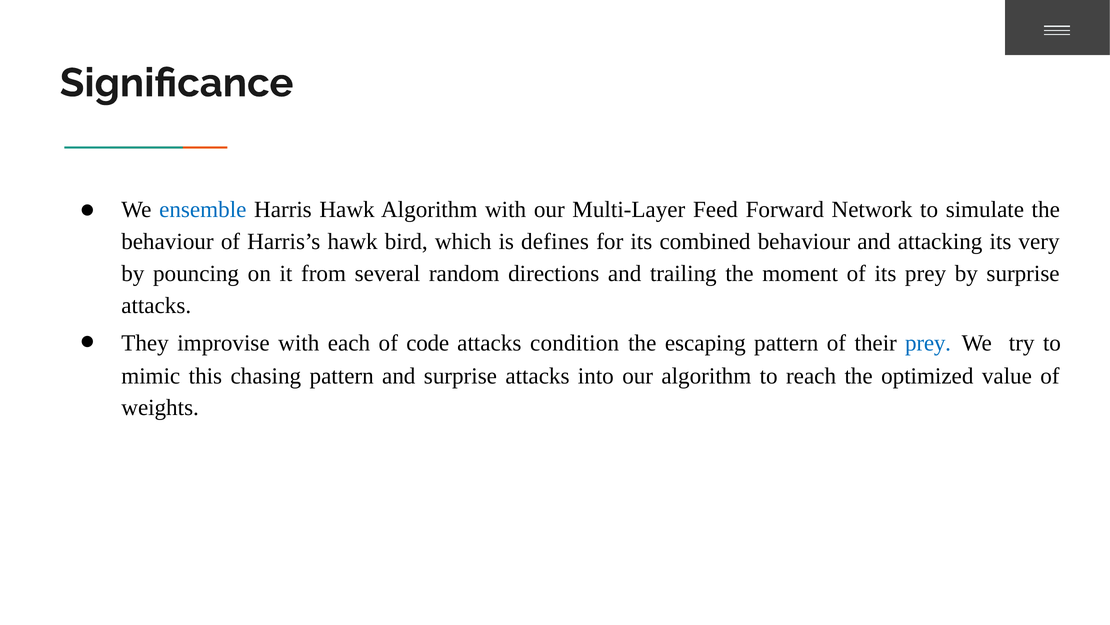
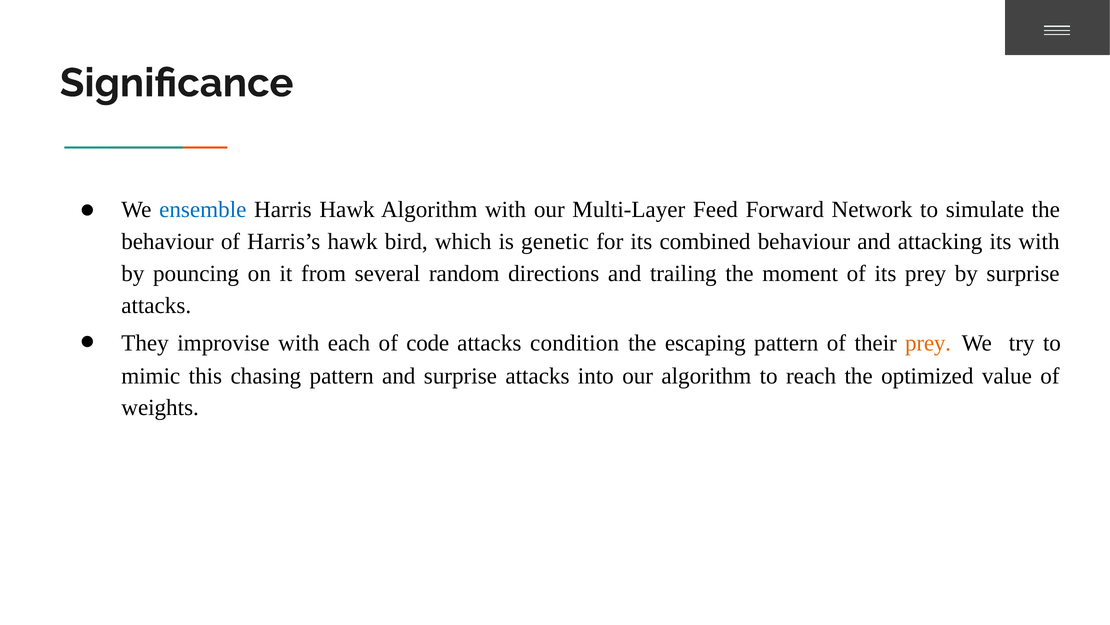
defines: defines -> genetic (555, 242)
its very: very -> with (1039, 242)
prey colour: blue -> orange (928, 343)
